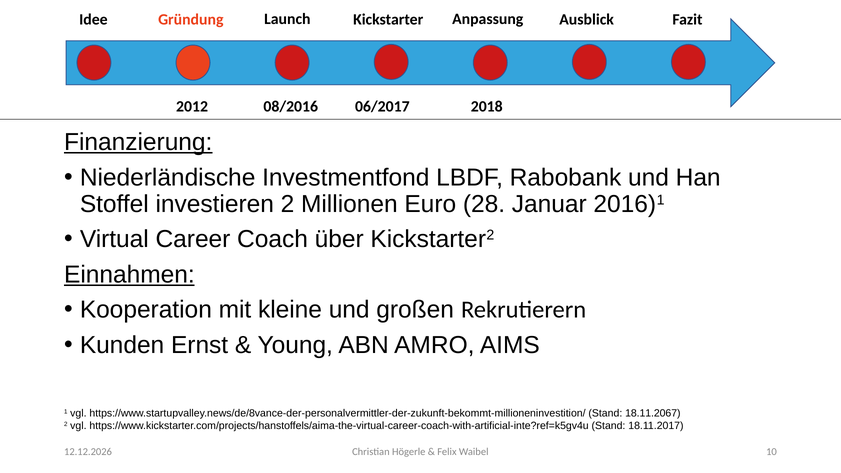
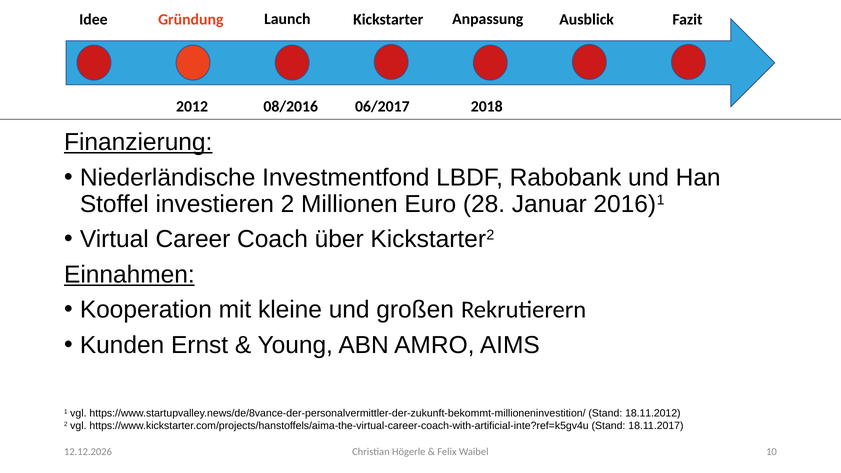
18.11.2067: 18.11.2067 -> 18.11.2012 (653, 413)
